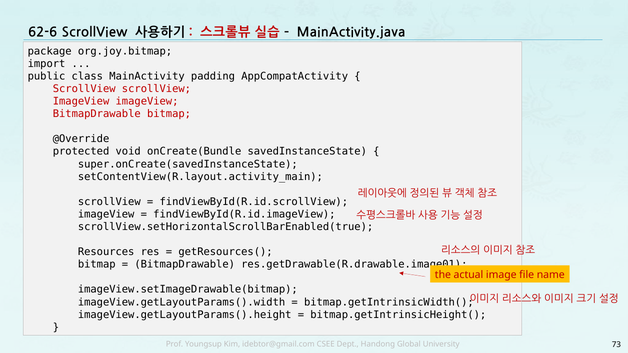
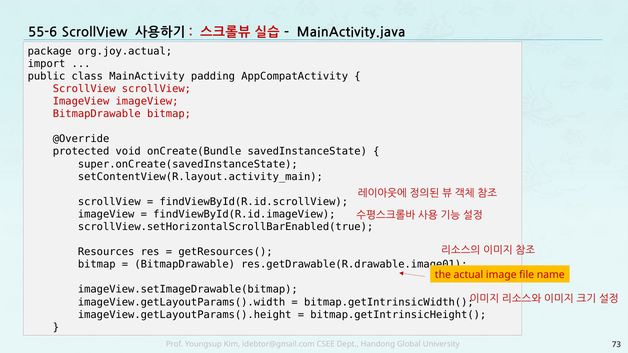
62-6: 62-6 -> 55-6 (43, 32)
org.joy.bitmap: org.joy.bitmap -> org.joy.actual (125, 51)
